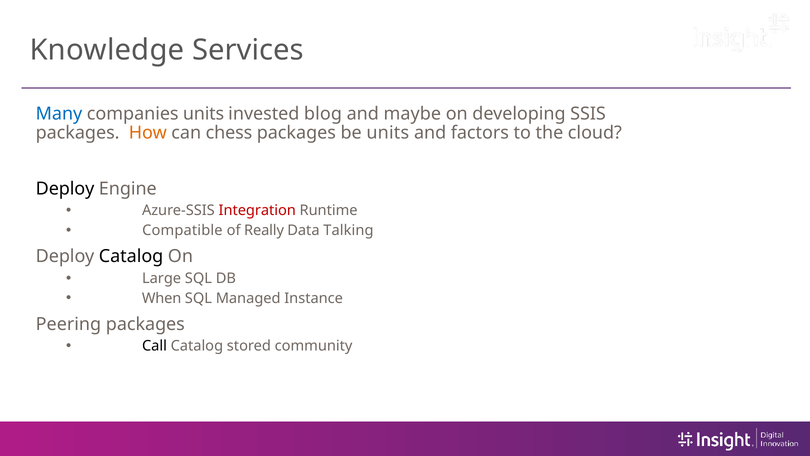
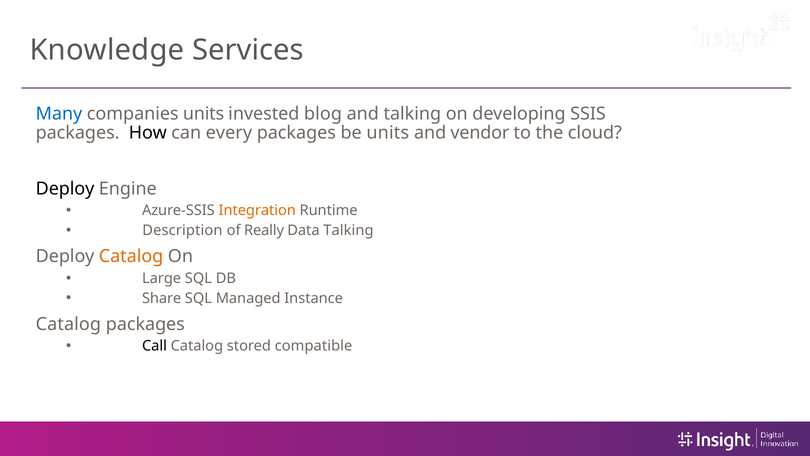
and maybe: maybe -> talking (412, 113)
How colour: orange -> black (148, 133)
chess: chess -> every (229, 133)
factors: factors -> vendor (480, 133)
Integration colour: red -> orange (257, 210)
Compatible: Compatible -> Description (182, 230)
Catalog colour: black -> orange (131, 256)
When: When -> Share (162, 298)
Peering: Peering -> Catalog (68, 324)
community: community -> compatible (314, 346)
